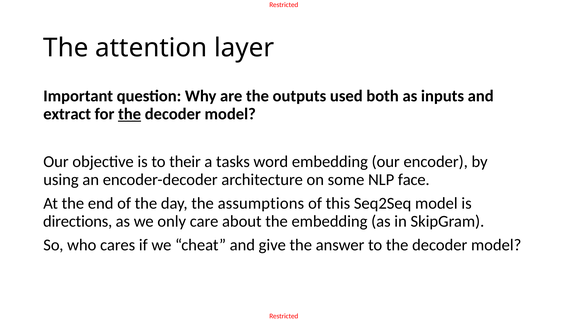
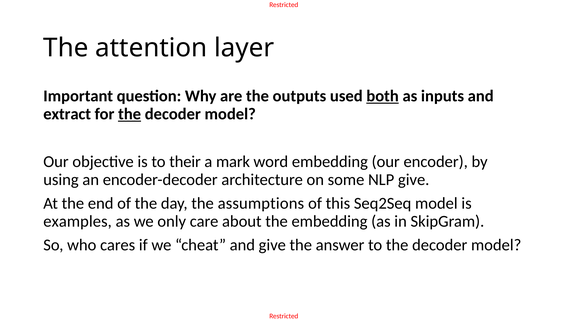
both underline: none -> present (383, 96)
tasks: tasks -> mark (233, 161)
NLP face: face -> give (414, 179)
directions: directions -> examples (78, 221)
